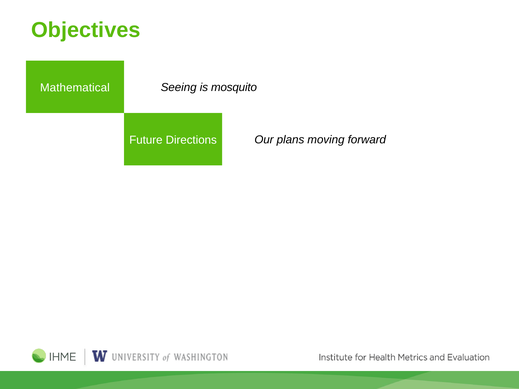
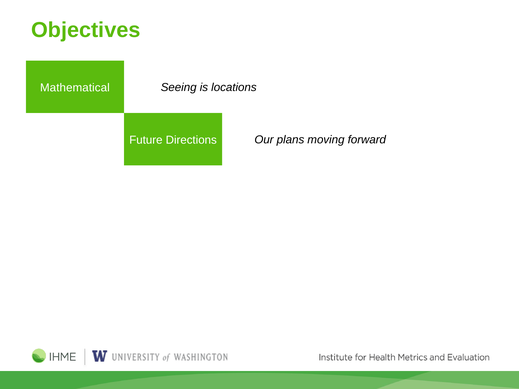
mosquito: mosquito -> locations (234, 88)
